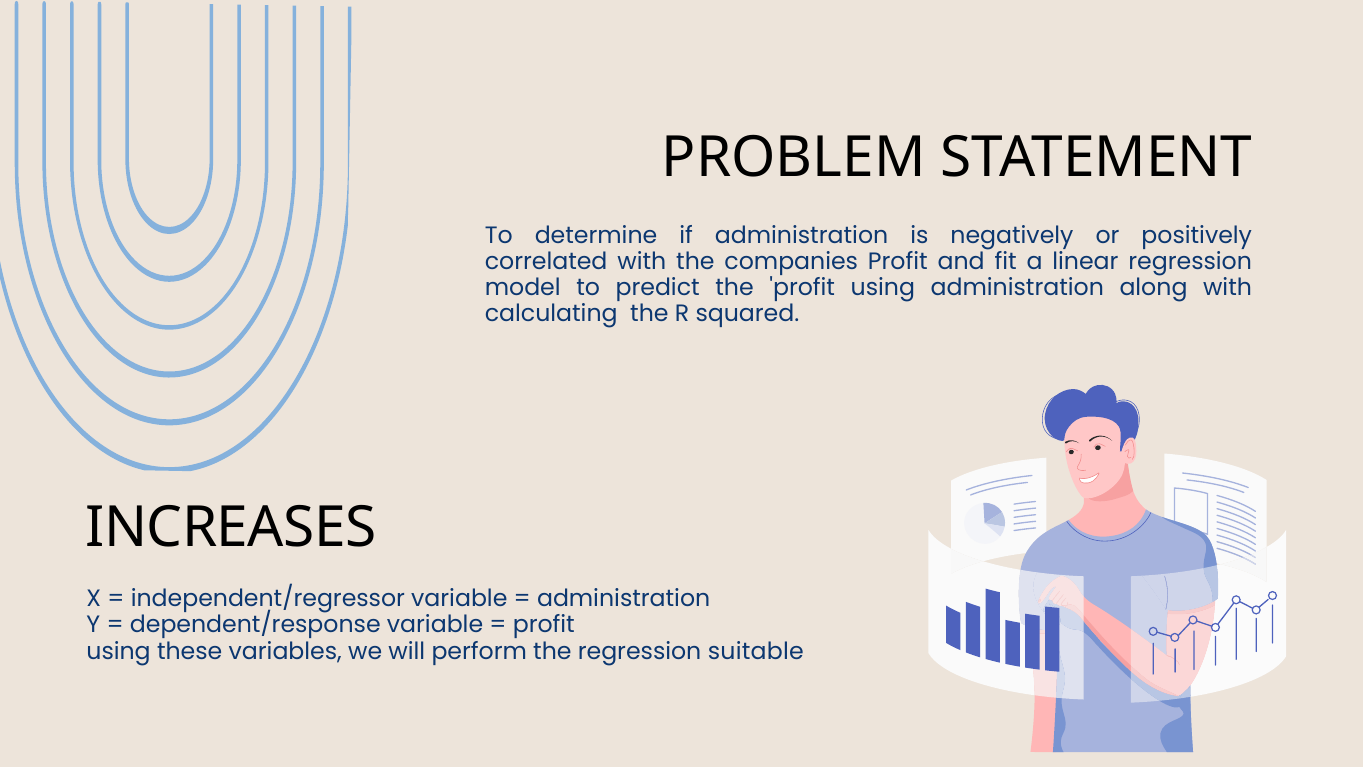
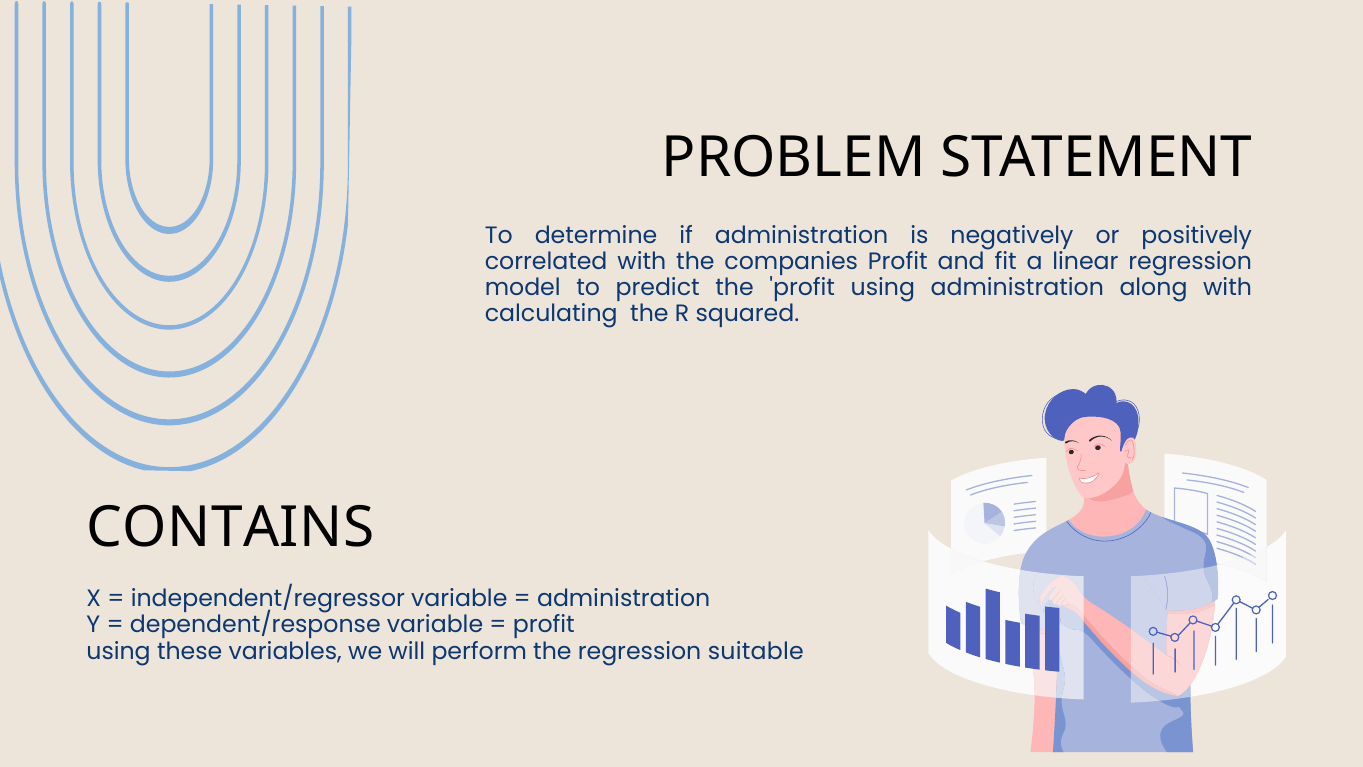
INCREASES: INCREASES -> CONTAINS (230, 527)
